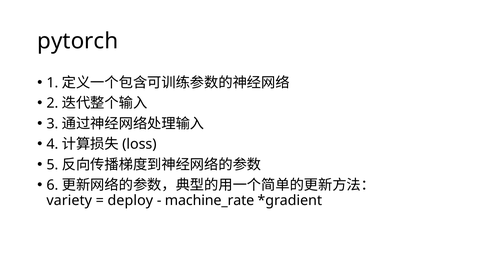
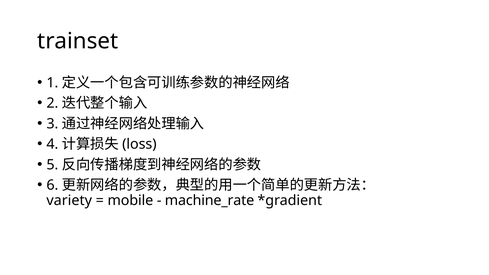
pytorch: pytorch -> trainset (78, 41)
deploy: deploy -> mobile (130, 201)
